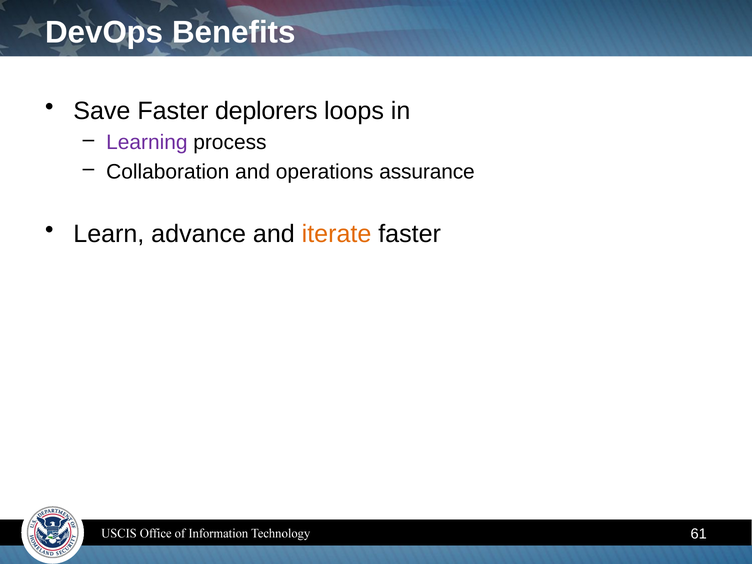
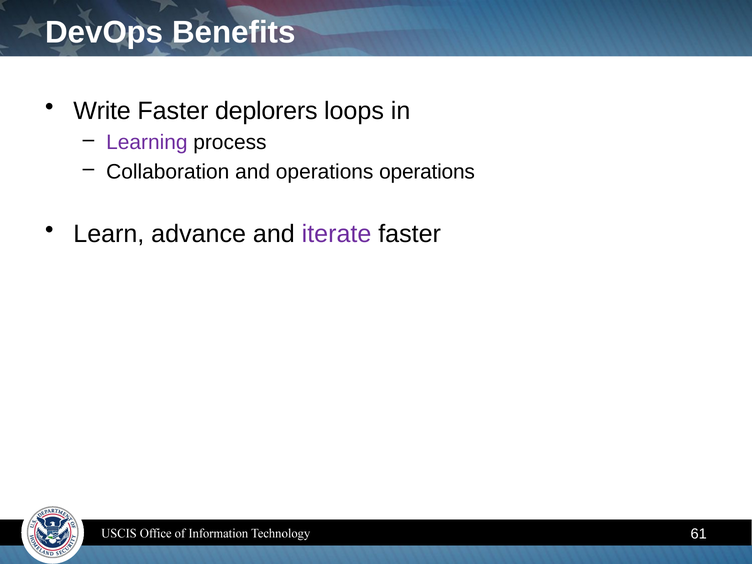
Save: Save -> Write (102, 111)
operations assurance: assurance -> operations (427, 172)
iterate colour: orange -> purple (337, 234)
